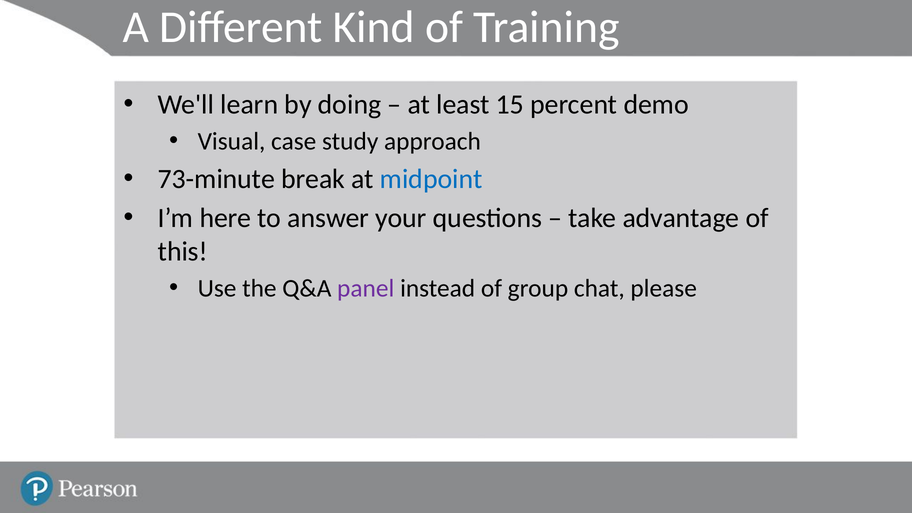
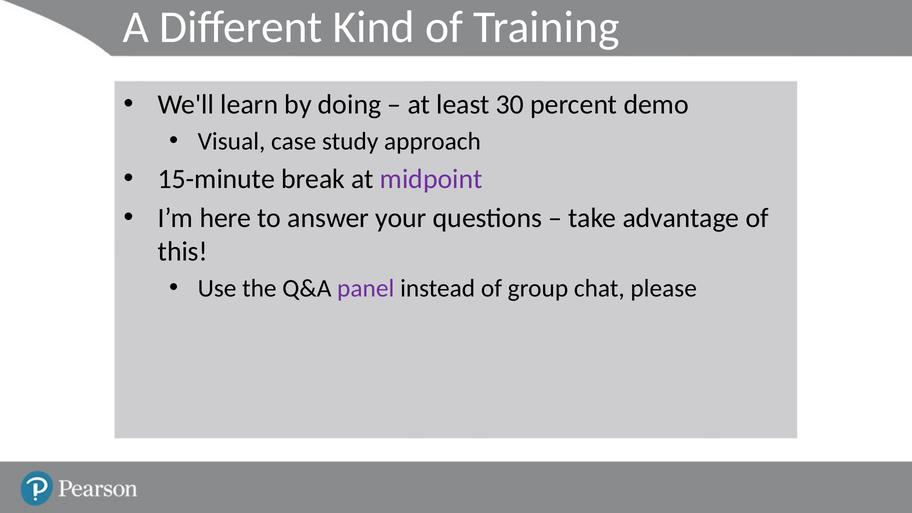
15: 15 -> 30 (510, 104)
73-minute: 73-minute -> 15-minute (216, 179)
midpoint colour: blue -> purple (431, 179)
